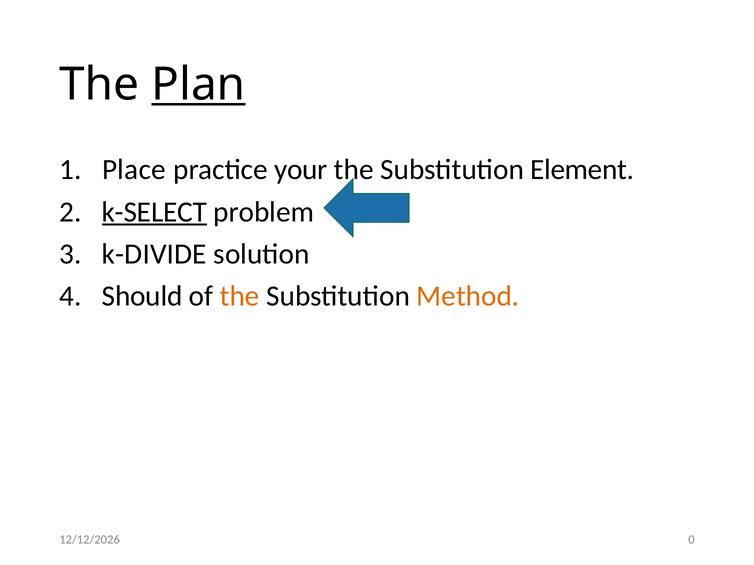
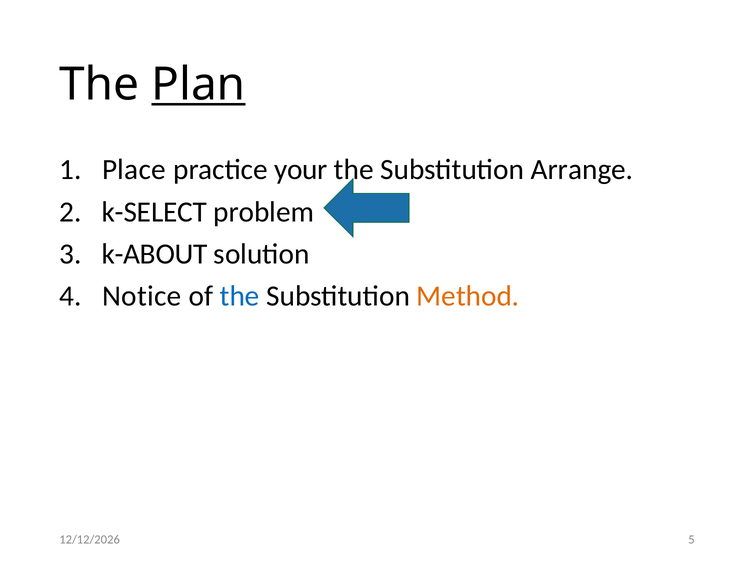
Element: Element -> Arrange (582, 170)
k-SELECT underline: present -> none (154, 212)
k-DIVIDE: k-DIVIDE -> k-ABOUT (155, 254)
Should: Should -> Notice (142, 296)
the colour: orange -> blue (240, 296)
0: 0 -> 5 (692, 540)
